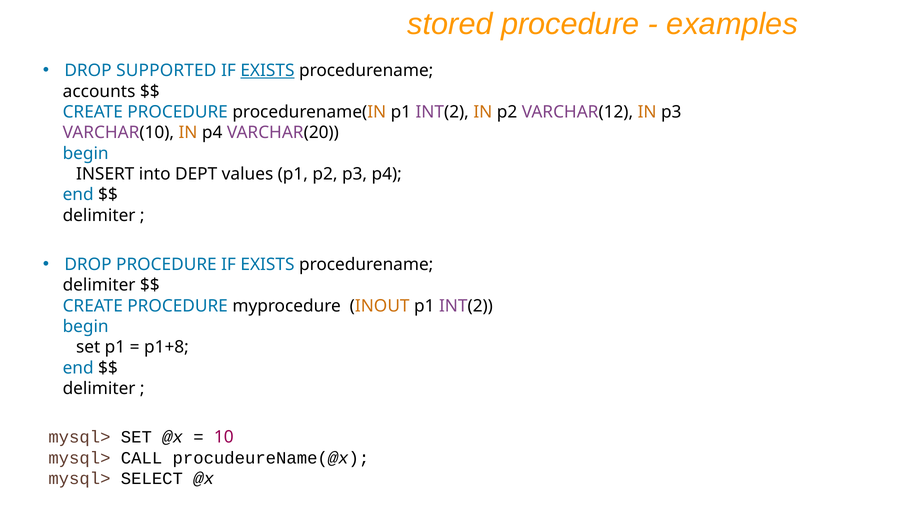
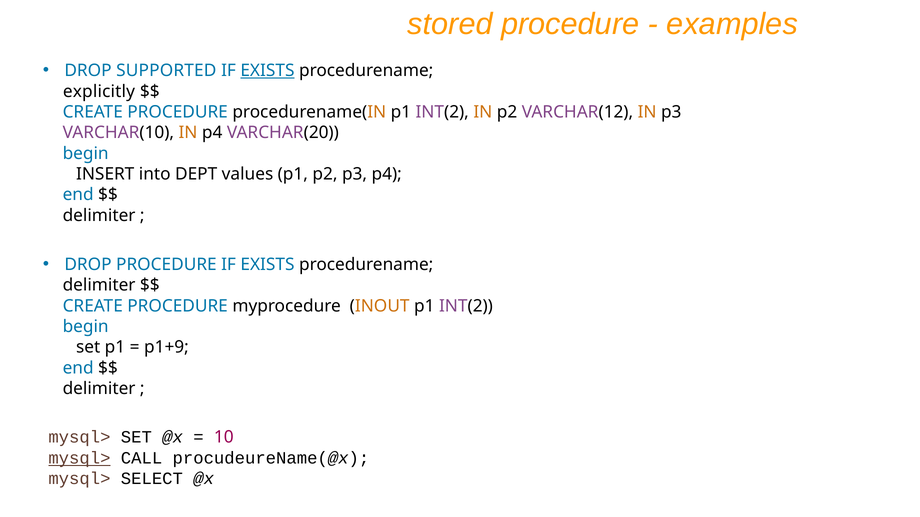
accounts: accounts -> explicitly (99, 91)
p1+8: p1+8 -> p1+9 (166, 348)
mysql> underline: none -> present (79, 458)
